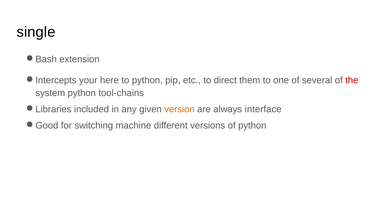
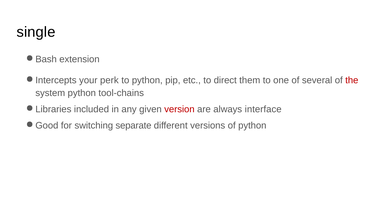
here: here -> perk (109, 80)
version colour: orange -> red (179, 109)
machine: machine -> separate (134, 125)
